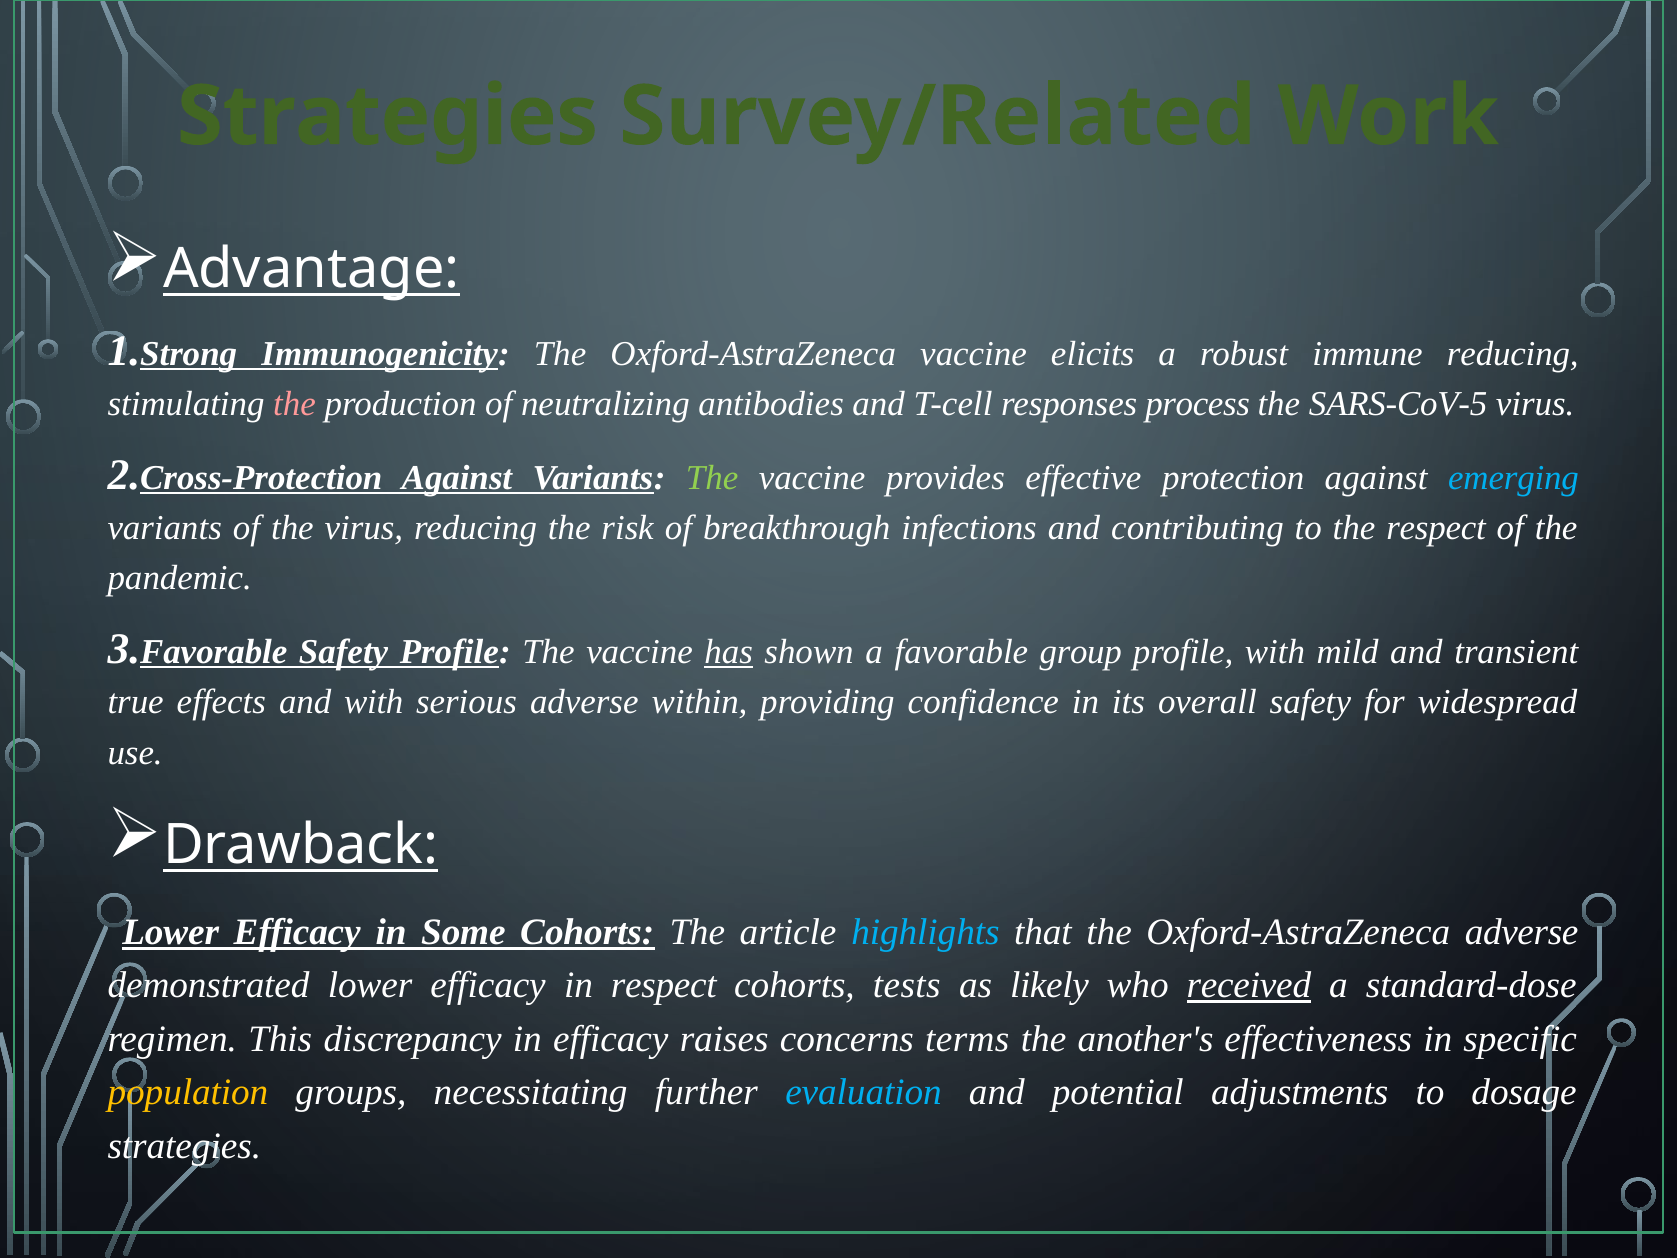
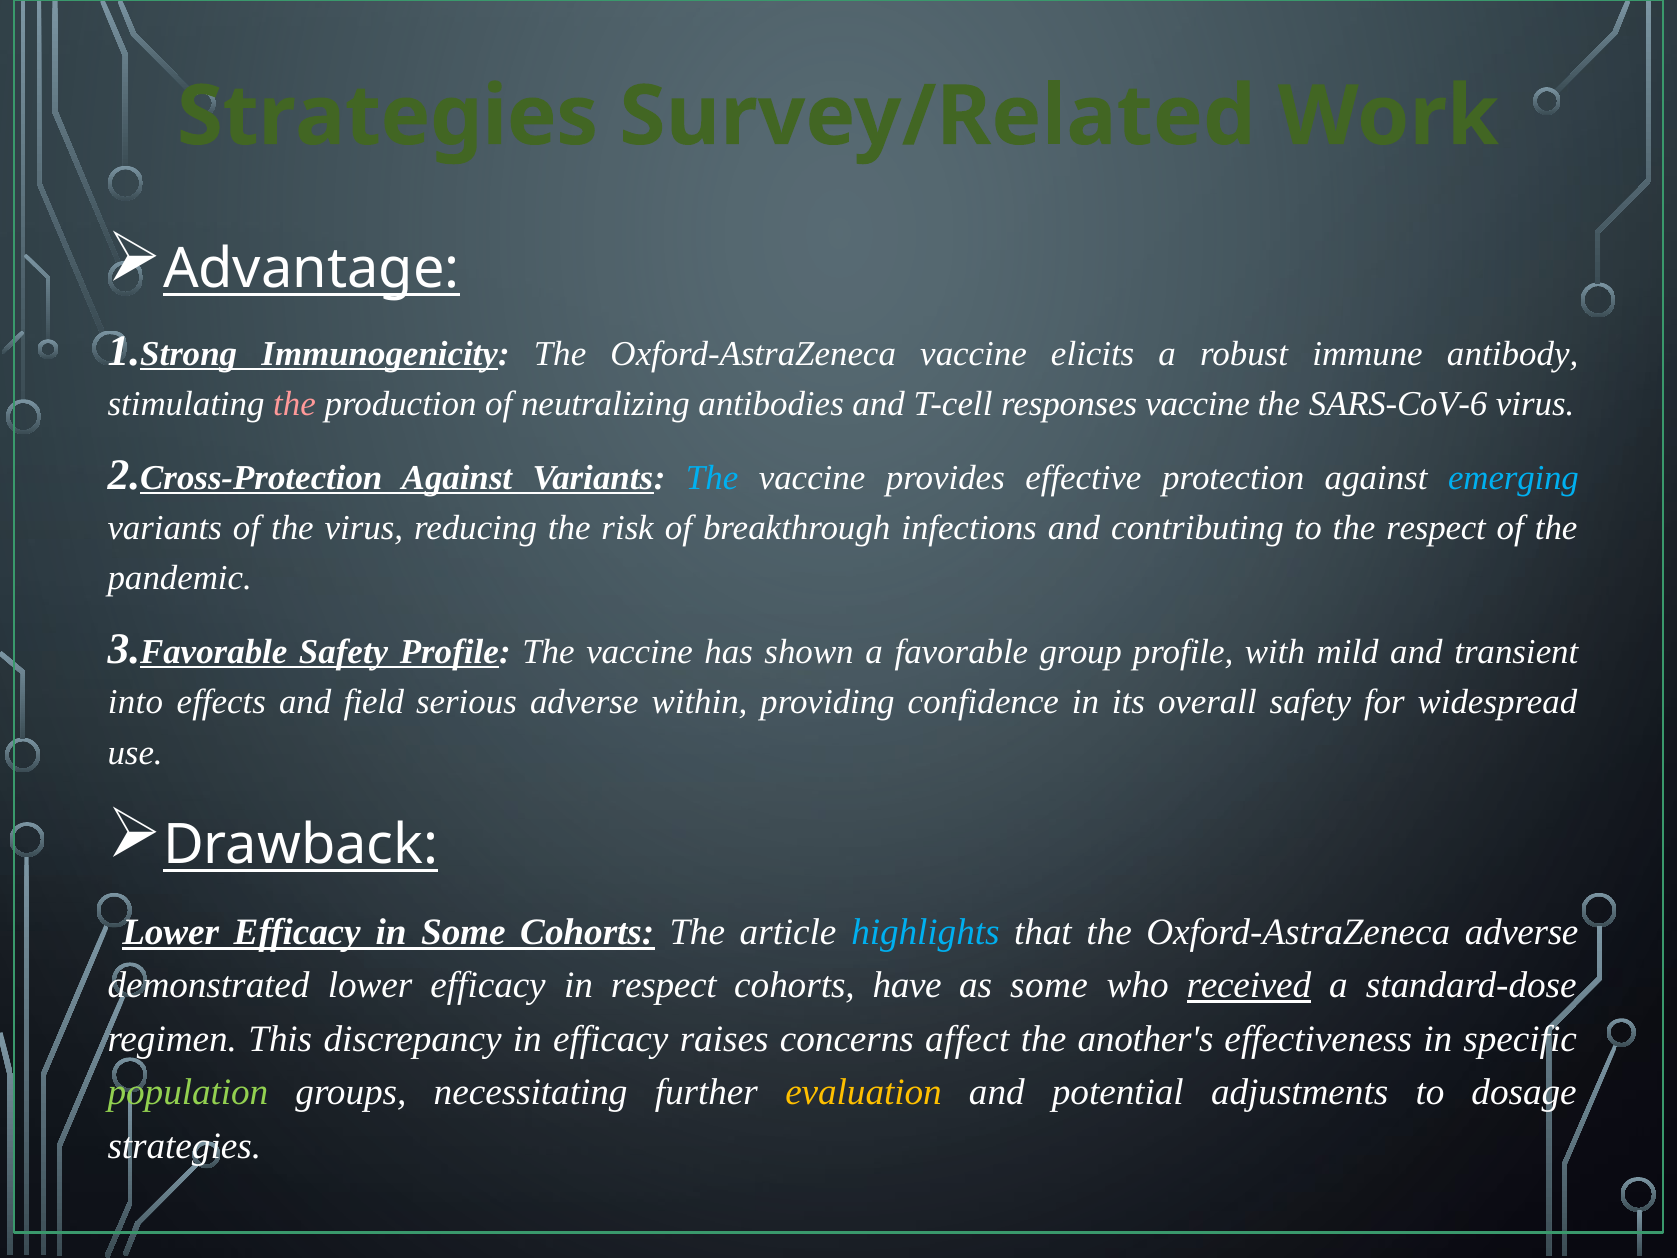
immune reducing: reducing -> antibody (1513, 354)
responses process: process -> vaccine (1198, 404)
SARS-CoV-5: SARS-CoV-5 -> SARS-CoV-6 (1398, 404)
The colour: light green -> light blue (712, 478)
has underline: present -> none (729, 652)
true: true -> into (135, 702)
and with: with -> field (374, 702)
tests: tests -> have (907, 985)
as likely: likely -> some (1049, 985)
terms: terms -> affect (967, 1039)
population colour: yellow -> light green (188, 1092)
evaluation colour: light blue -> yellow (864, 1092)
